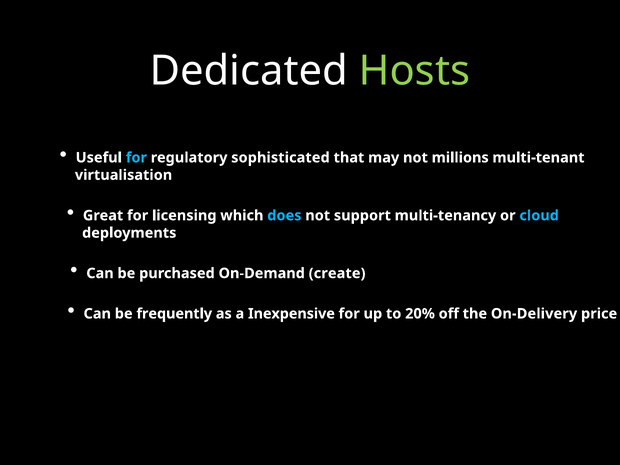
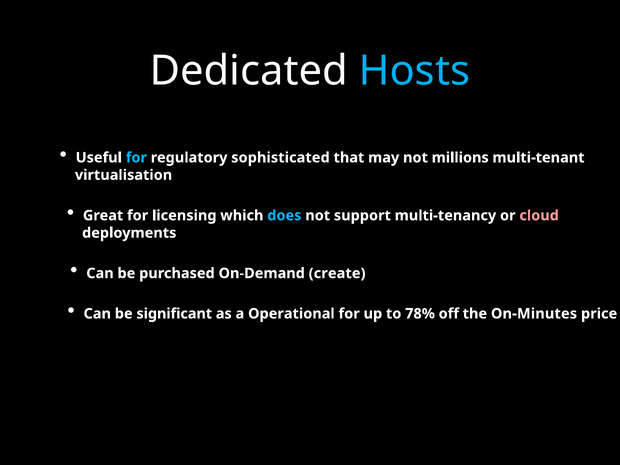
Hosts colour: light green -> light blue (414, 71)
cloud colour: light blue -> pink (539, 216)
frequently: frequently -> significant (174, 314)
Inexpensive: Inexpensive -> Operational (291, 314)
20%: 20% -> 78% (420, 314)
On-Delivery: On-Delivery -> On-Minutes (534, 314)
